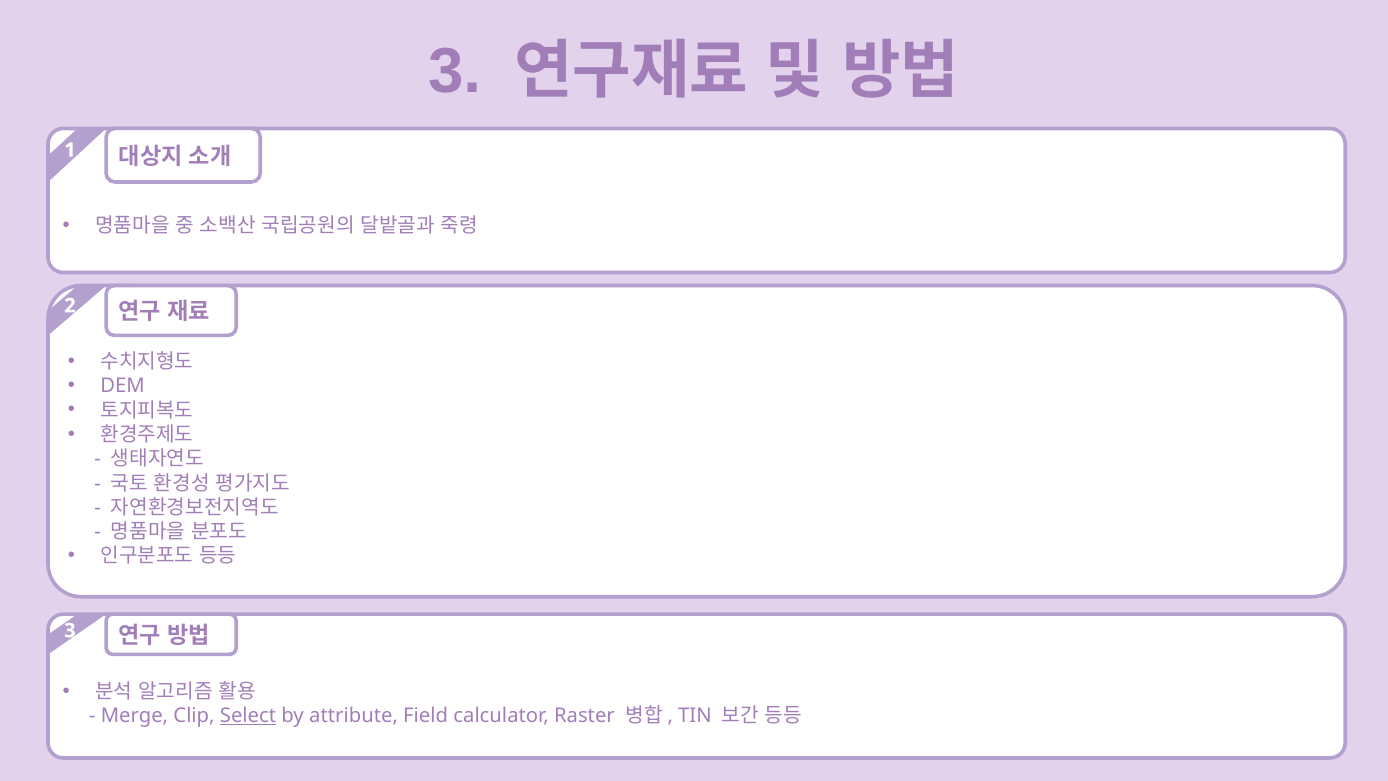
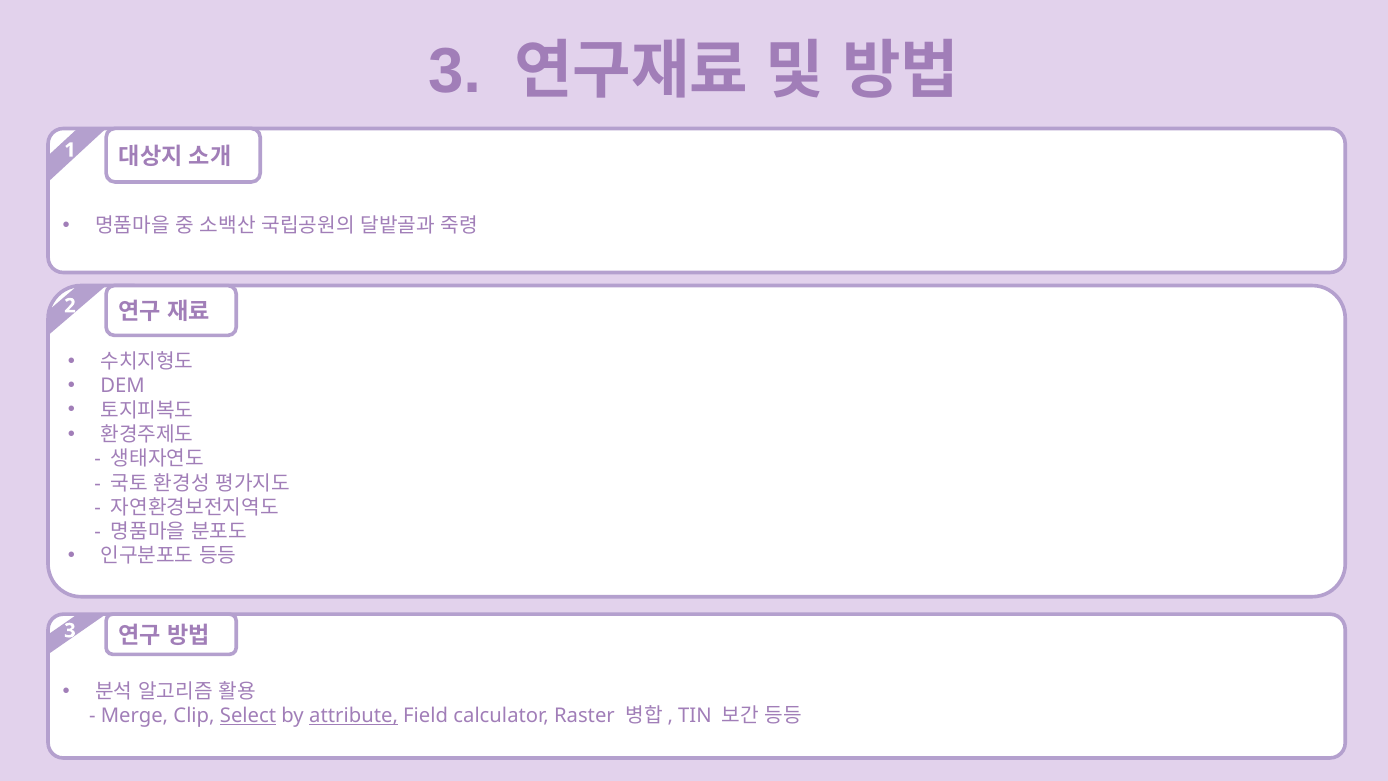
attribute underline: none -> present (354, 716)
